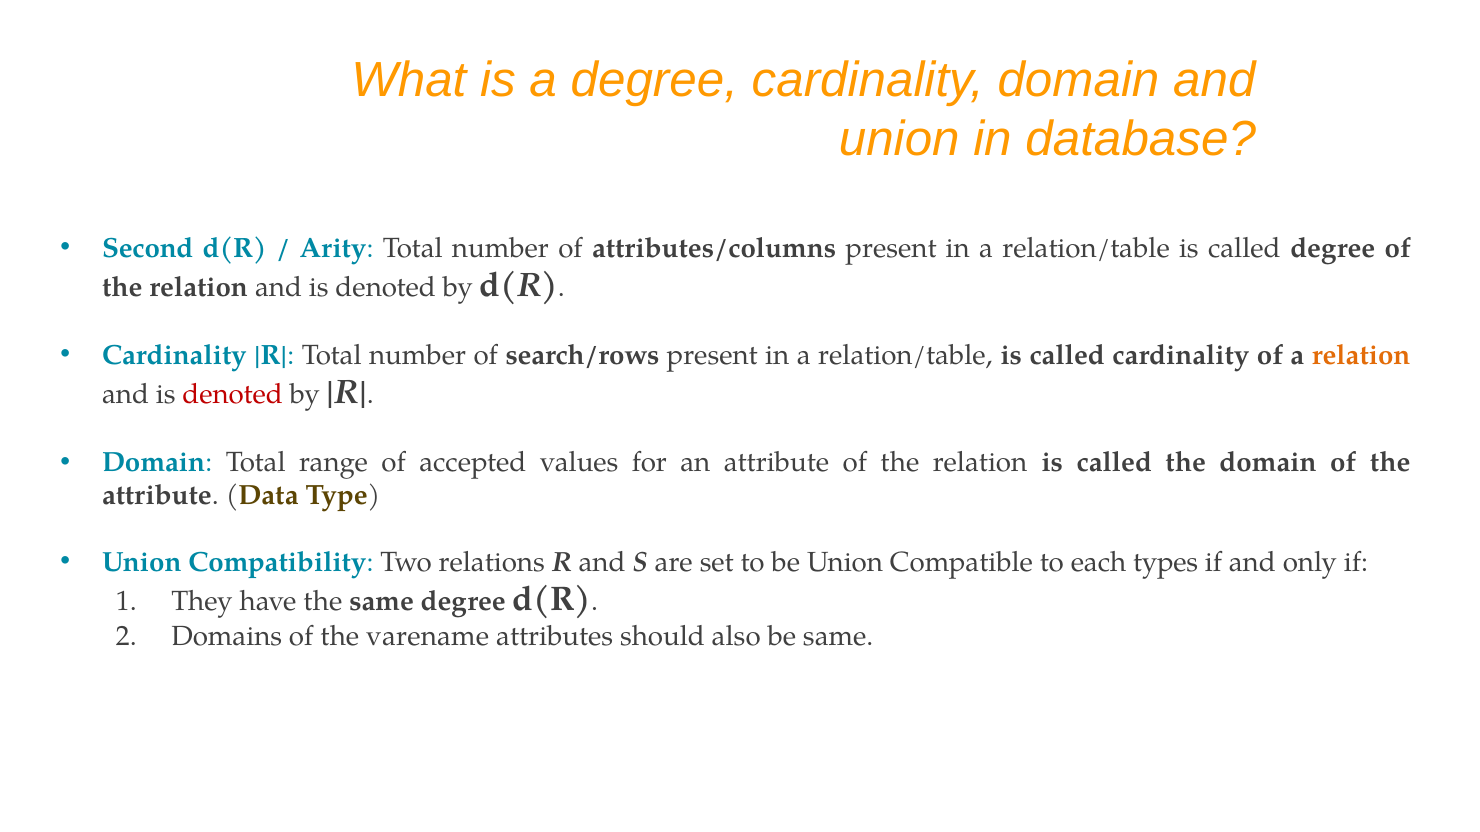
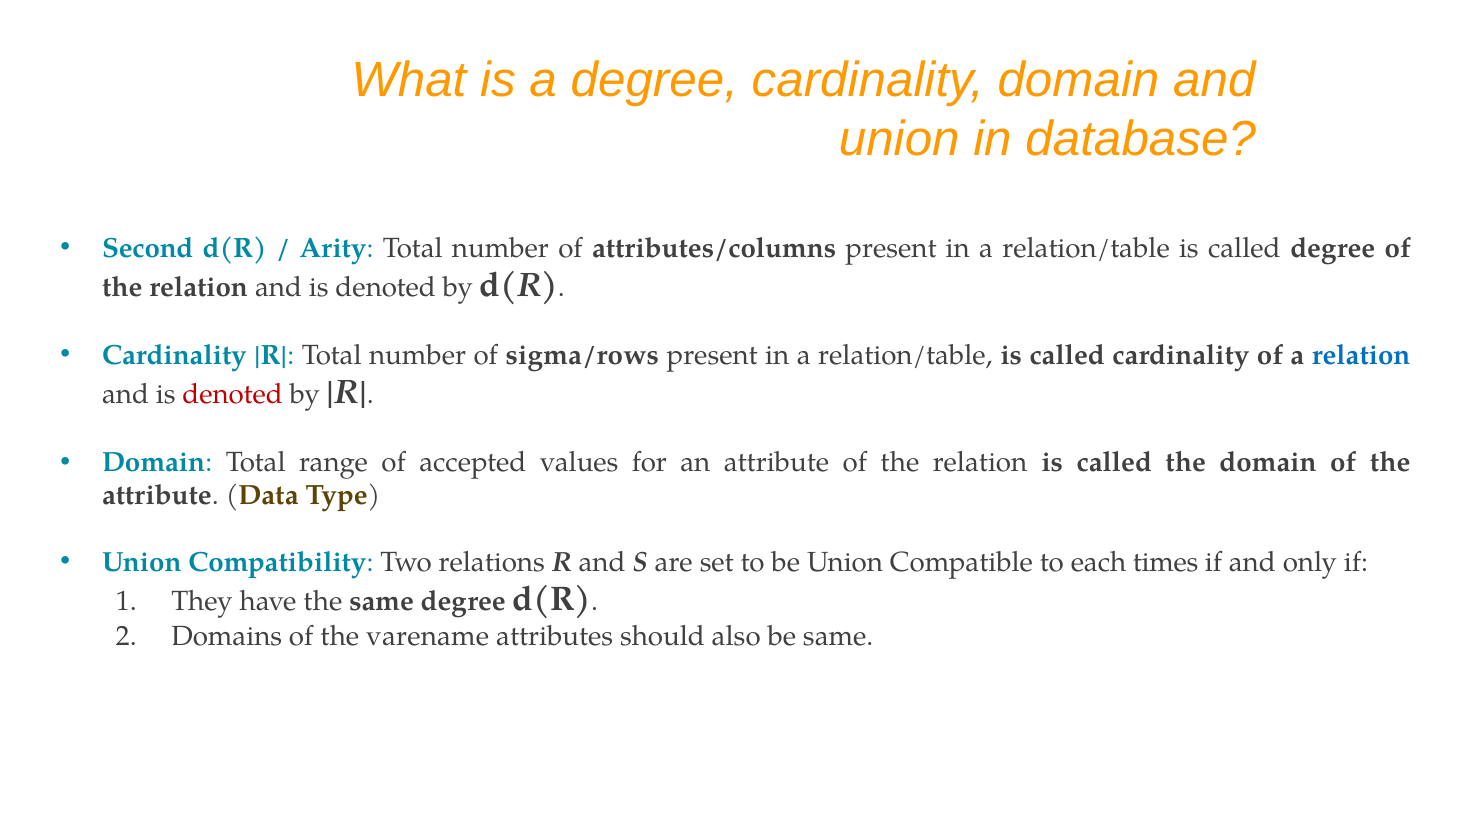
search/rows: search/rows -> sigma/rows (582, 355)
relation colour: orange -> blue (1361, 355)
types: types -> times (1166, 563)
